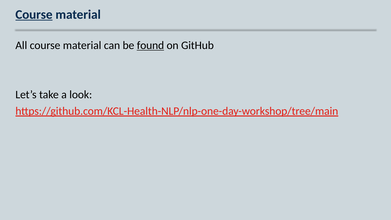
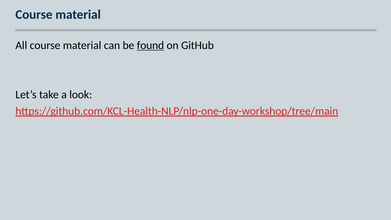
Course underline: present -> none (34, 15)
